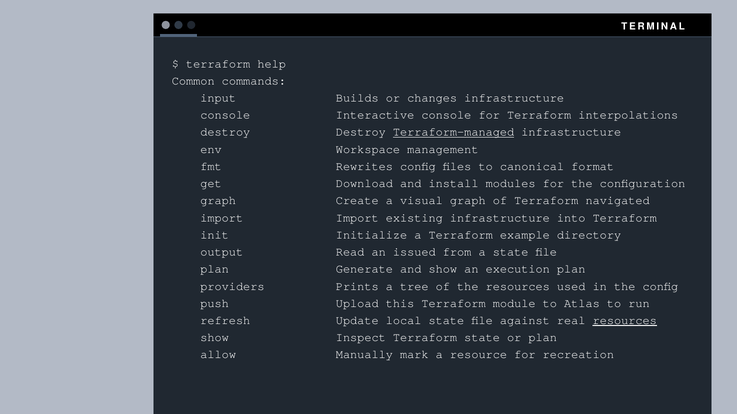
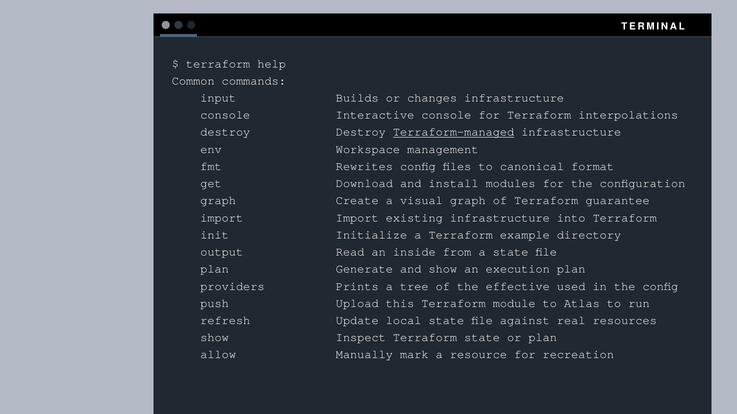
navigated: navigated -> guarantee (618, 201)
issued: issued -> inside (414, 252)
the resources: resources -> effective (518, 286)
resources underline: present -> none (625, 321)
